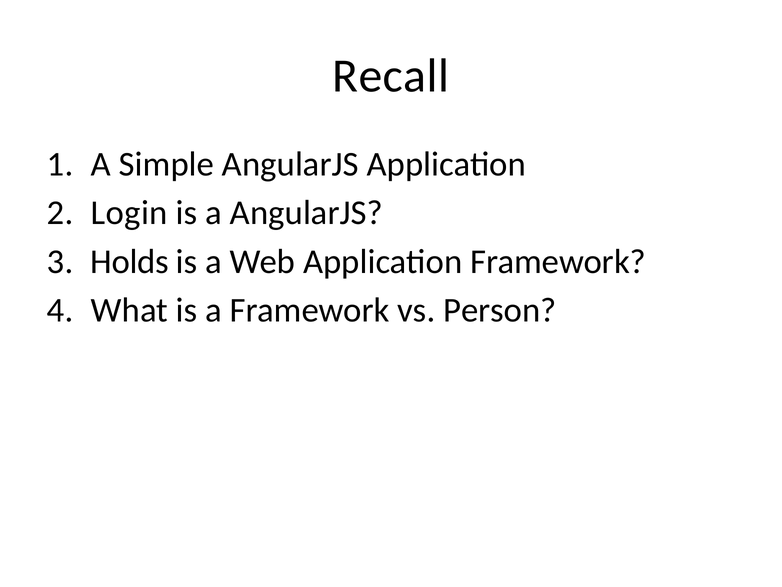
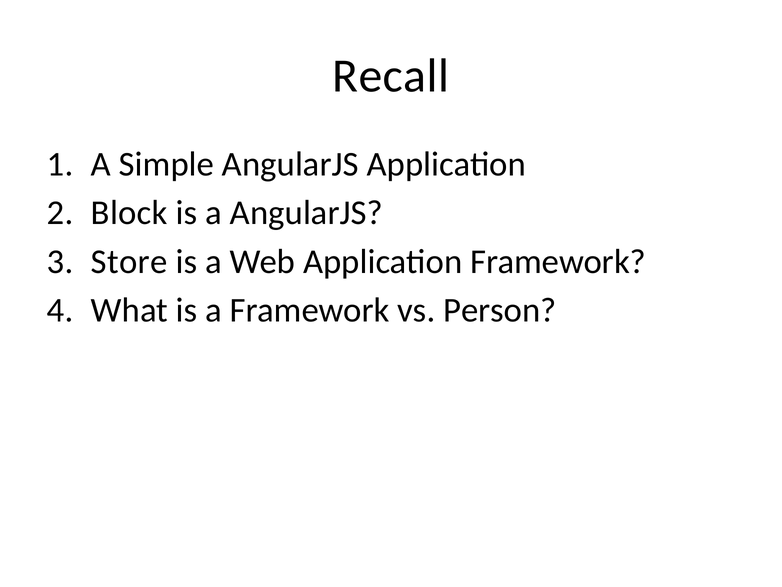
Login: Login -> Block (129, 213)
Holds: Holds -> Store (129, 261)
